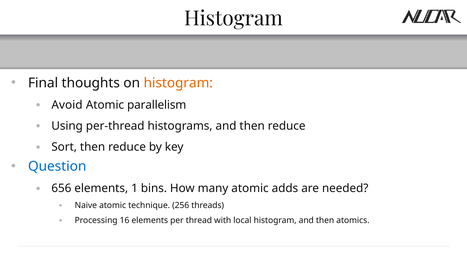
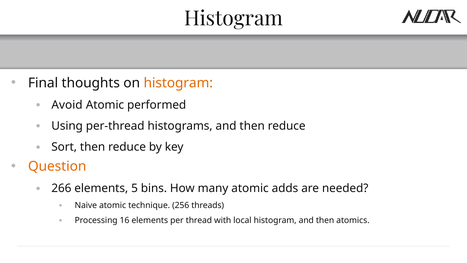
parallelism: parallelism -> performed (157, 105)
Question colour: blue -> orange (57, 166)
656: 656 -> 266 (61, 188)
1: 1 -> 5 (135, 188)
